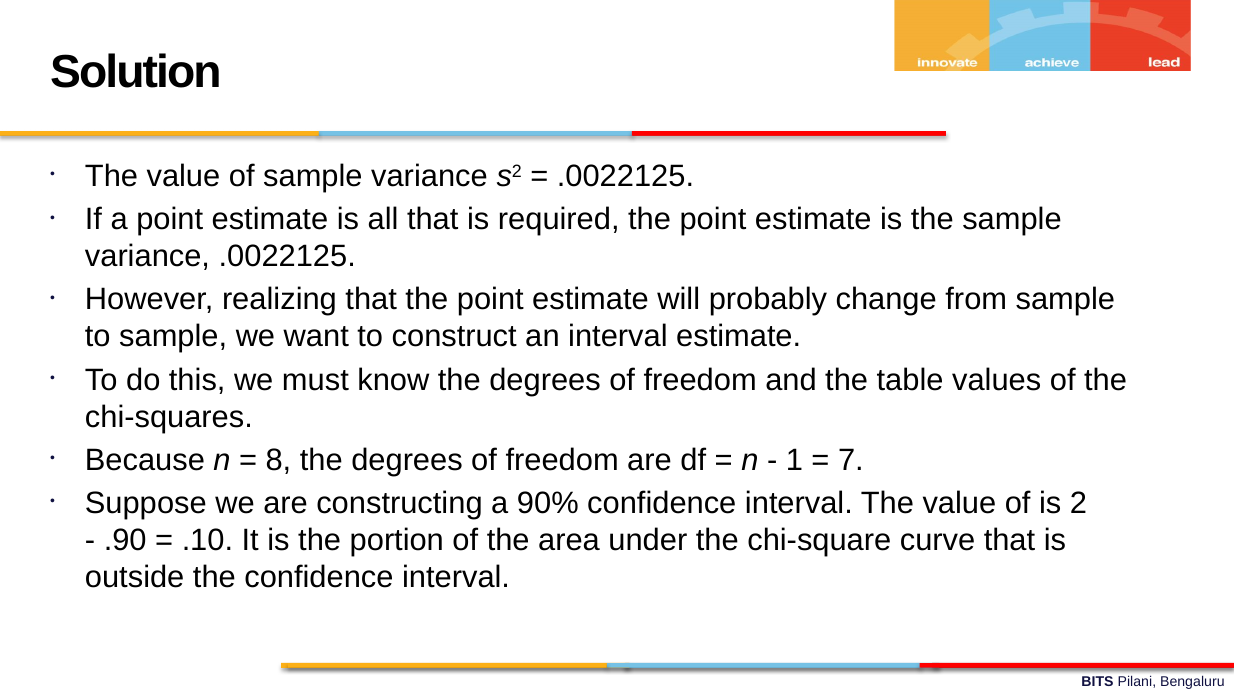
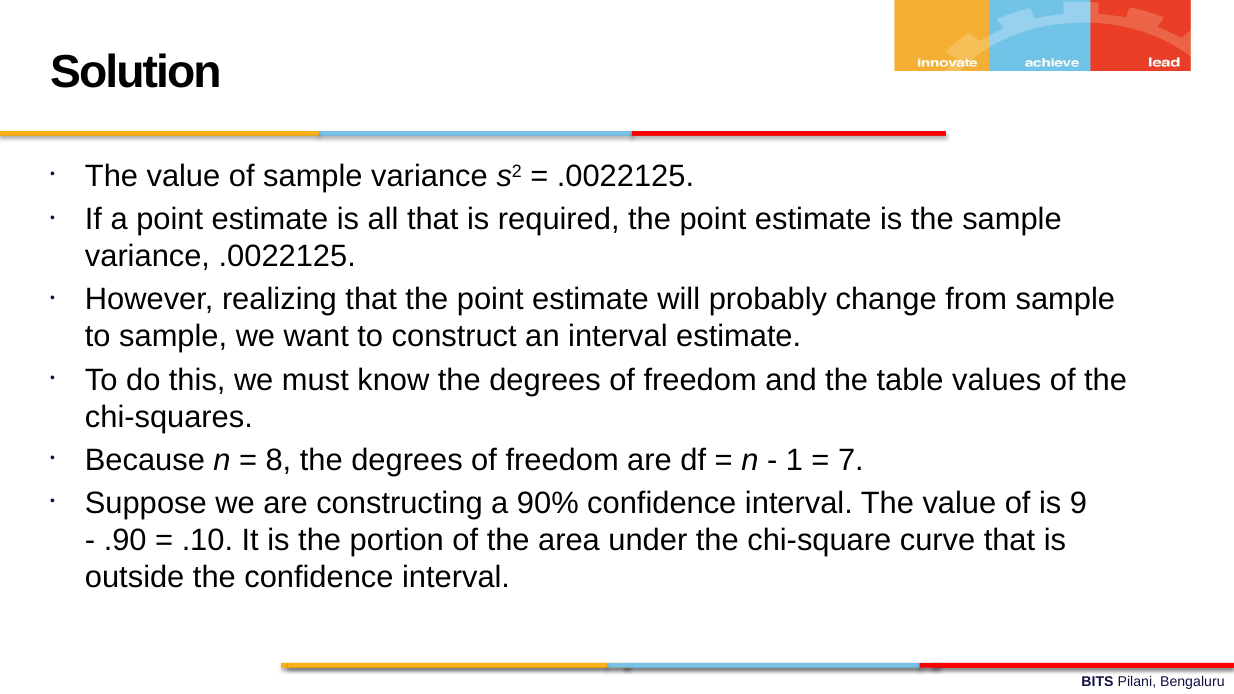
2: 2 -> 9 (1078, 503)
